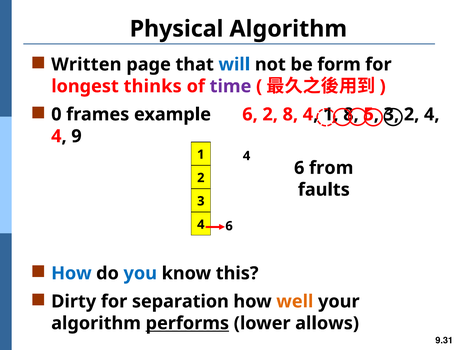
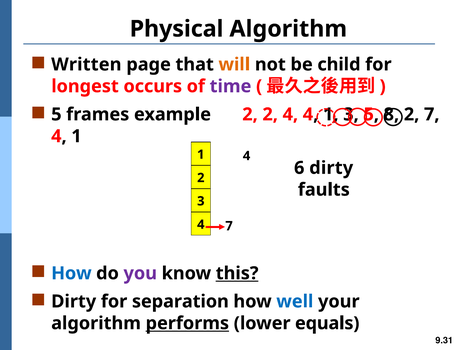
will colour: blue -> orange (234, 64)
form: form -> child (339, 64)
thinks: thinks -> occurs (153, 86)
0: 0 -> 5 (56, 114)
example 6: 6 -> 2 (250, 114)
2 8: 8 -> 4 (290, 114)
1 8: 8 -> 3 (351, 114)
5 3: 3 -> 8 (391, 114)
2 4: 4 -> 7 (432, 114)
9: 9 -> 1 (76, 136)
6 from: from -> dirty (331, 168)
6: 6 -> 7 (229, 226)
you colour: blue -> purple (140, 273)
this underline: none -> present (237, 273)
well colour: orange -> blue (295, 301)
allows: allows -> equals (327, 323)
